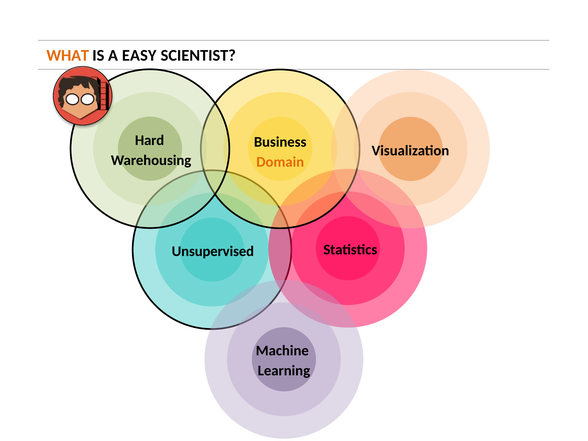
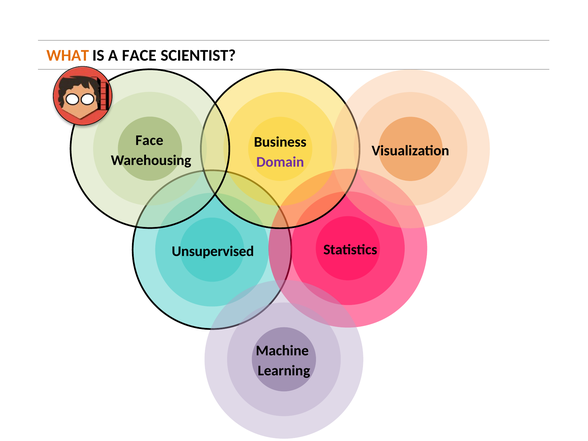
A EASY: EASY -> FACE (139, 55)
Hard: Hard -> Face (149, 140)
Domain colour: orange -> purple (280, 162)
